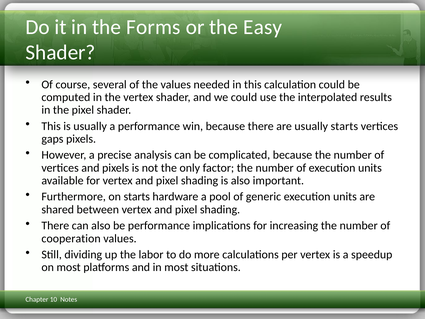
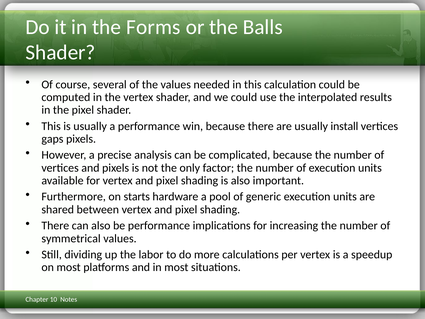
Easy: Easy -> Balls (263, 27)
usually starts: starts -> install (344, 126)
cooperation: cooperation -> symmetrical (71, 238)
